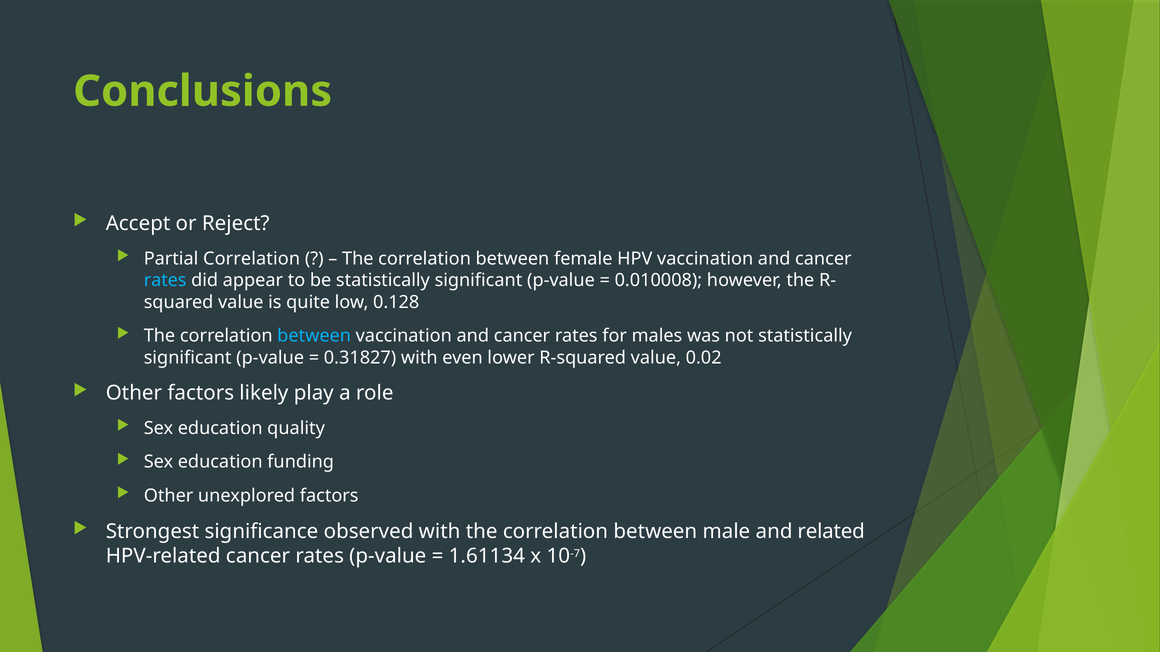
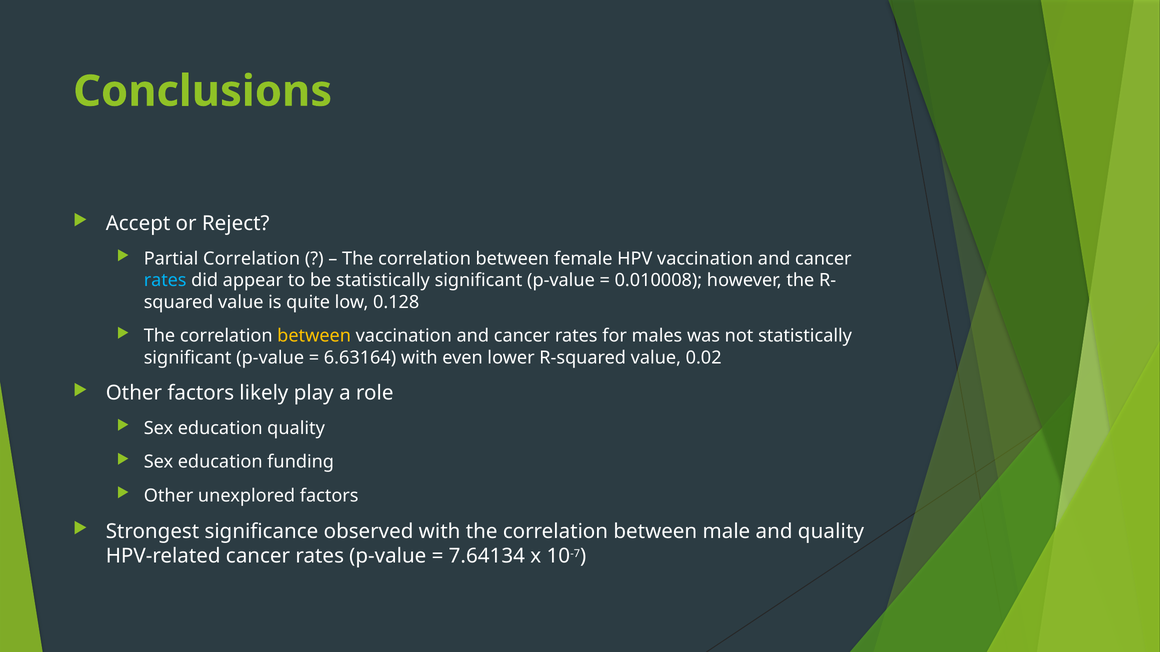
between colour: light blue -> yellow (314, 336)
0.31827: 0.31827 -> 6.63164 (360, 358)
and related: related -> quality (831, 532)
1.61134: 1.61134 -> 7.64134 (487, 556)
